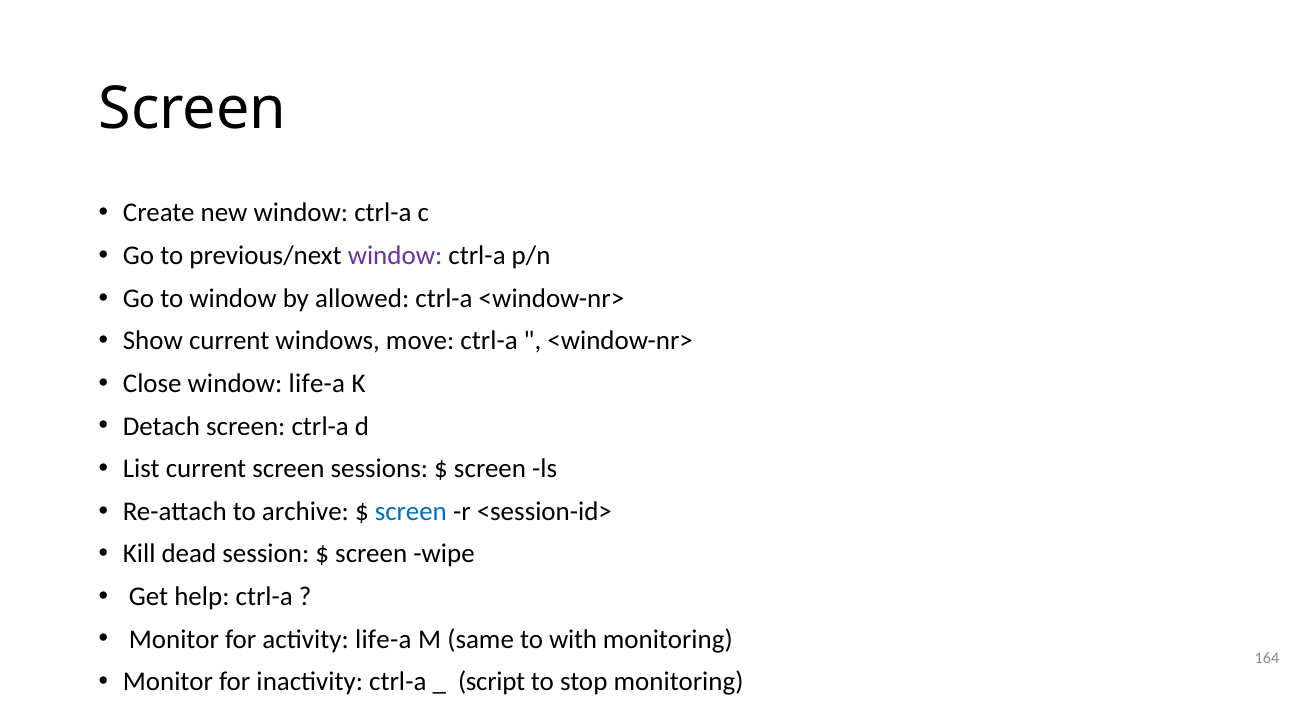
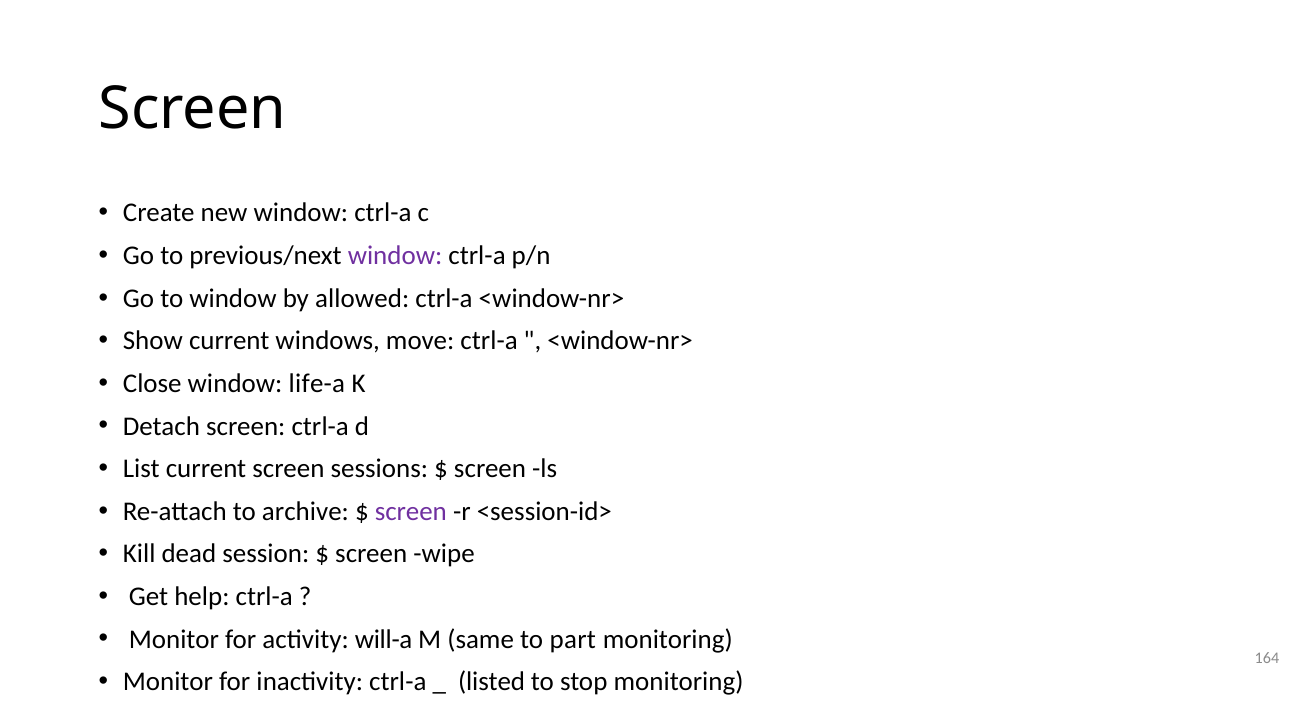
screen colour: blue -> purple (411, 511)
activity life-a: life-a -> will-a (384, 639)
with: with -> part (573, 639)
script: script -> listed (492, 682)
